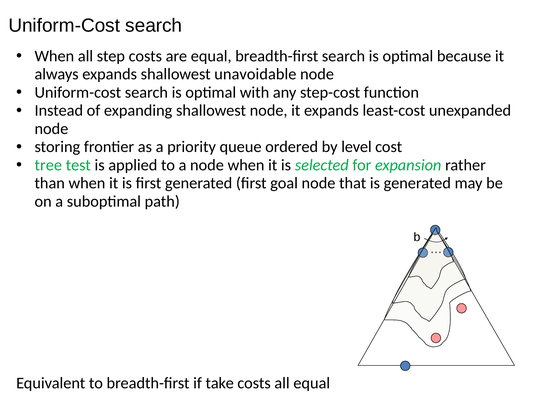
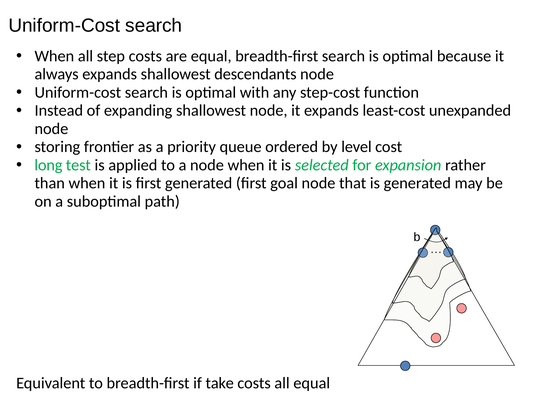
unavoidable: unavoidable -> descendants (255, 74)
tree: tree -> long (48, 165)
